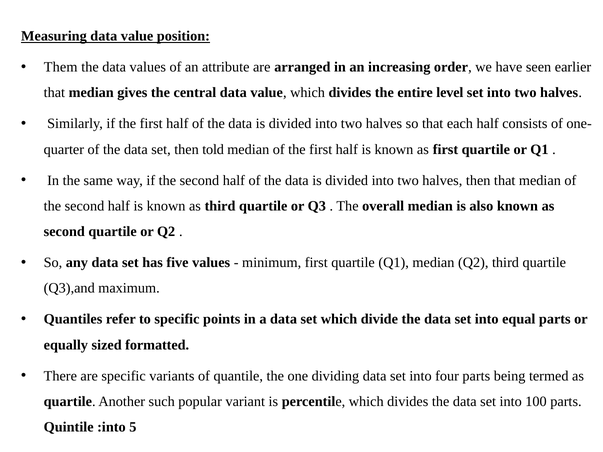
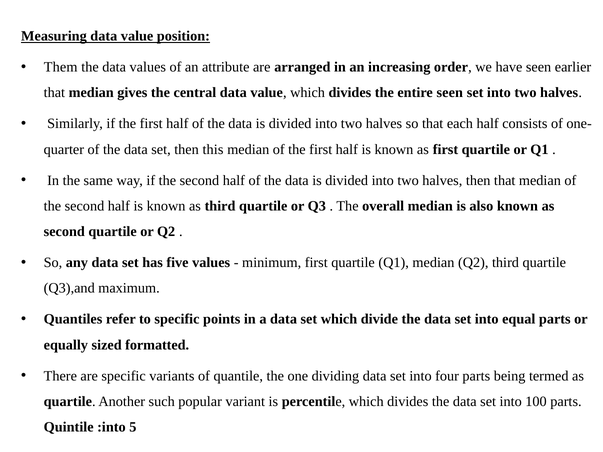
entire level: level -> seen (450, 93)
told: told -> this (213, 149)
